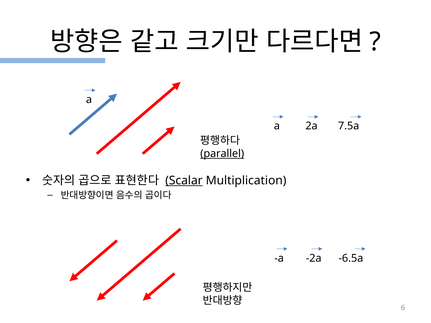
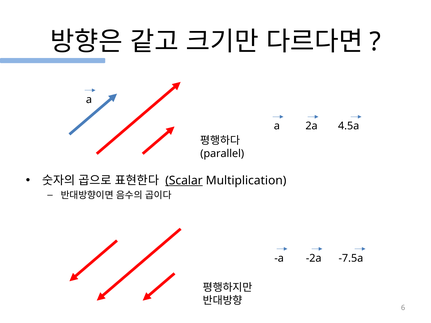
7.5a: 7.5a -> 4.5a (349, 126)
parallel underline: present -> none (222, 154)
-6.5a: -6.5a -> -7.5a (351, 258)
